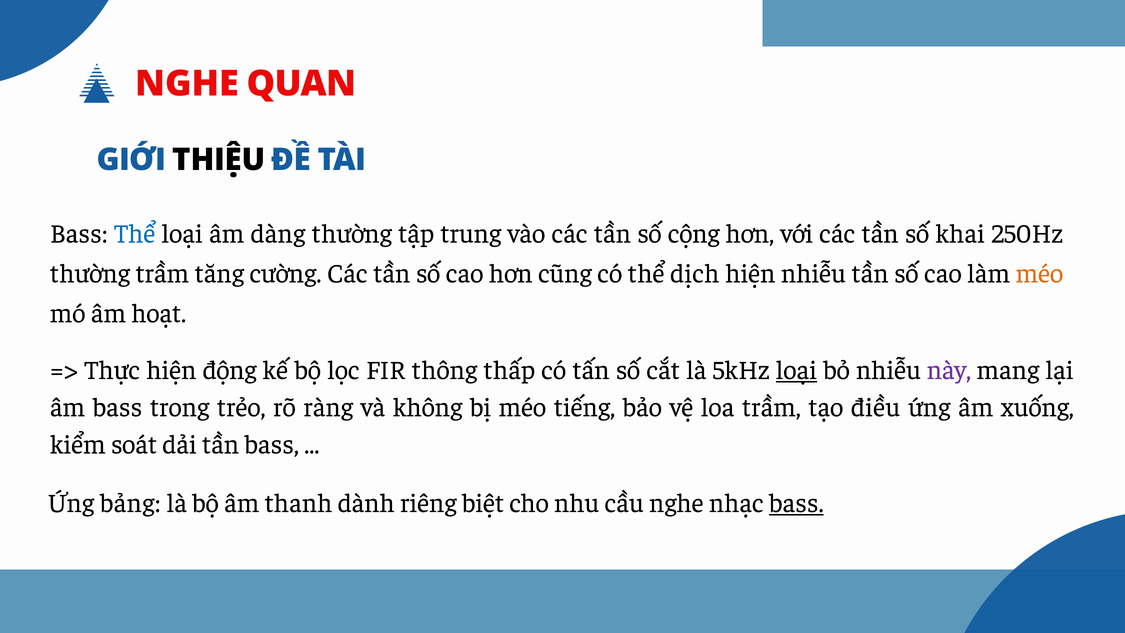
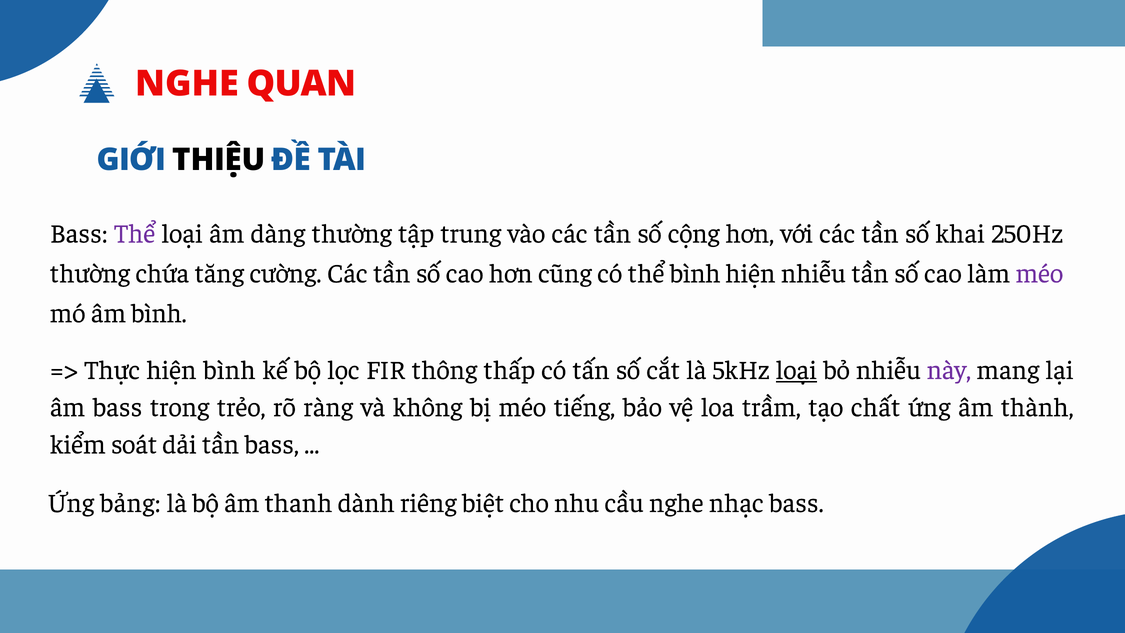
Thể colour: blue -> purple (135, 234)
thường trầm: trầm -> chứa (162, 274)
thể dịch: dịch -> bình (695, 274)
méo colour: orange -> purple (1039, 274)
âm hoạt: hoạt -> bình (159, 313)
hiện động: động -> bình (229, 370)
điều: điều -> chất (876, 407)
xuống: xuống -> thành (1037, 407)
bass underline: present -> none (796, 503)
